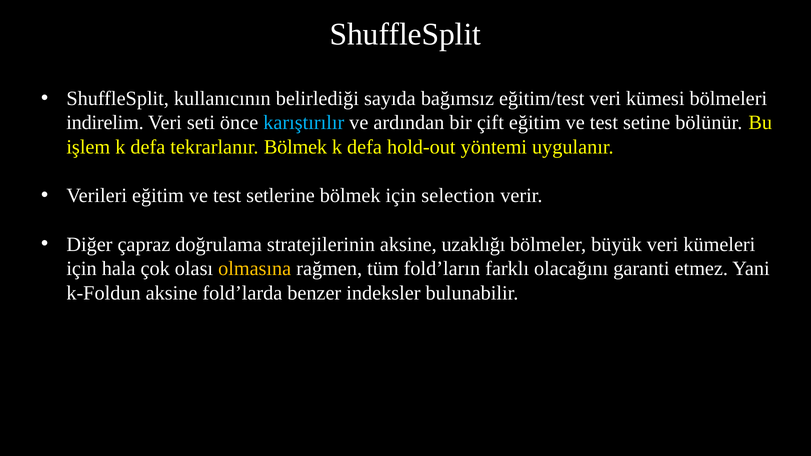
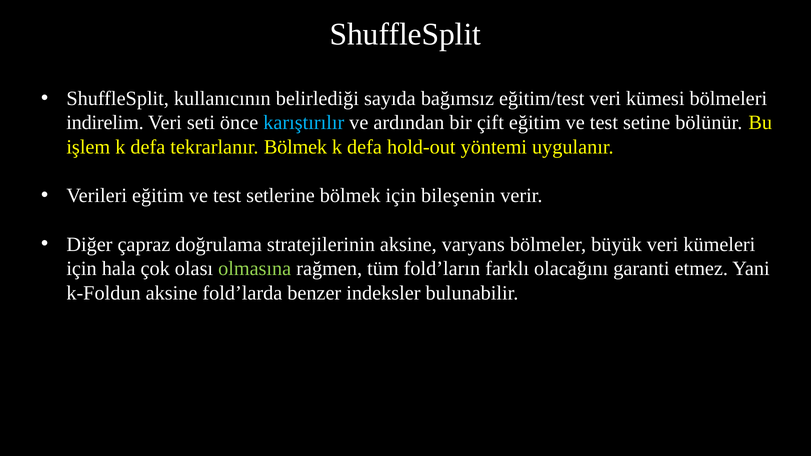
selection: selection -> bileşenin (458, 196)
uzaklığı: uzaklığı -> varyans (473, 244)
olmasına colour: yellow -> light green (255, 269)
